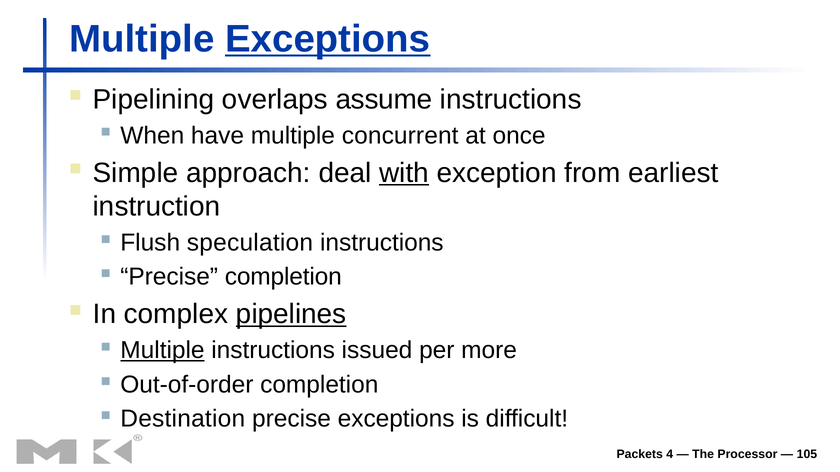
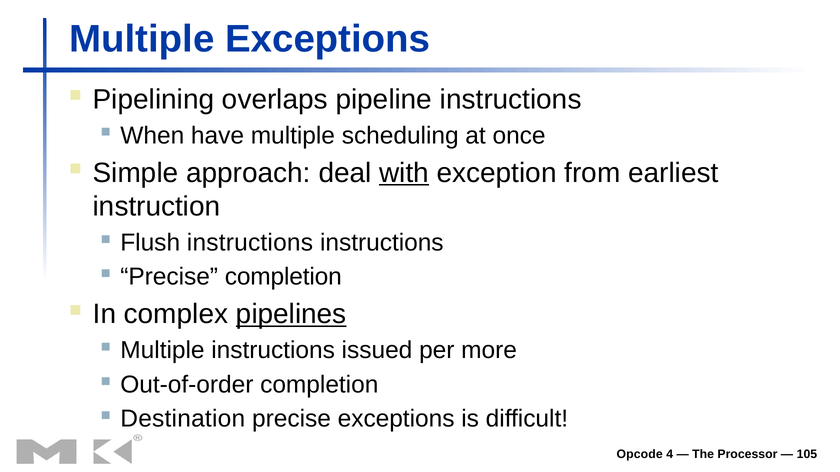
Exceptions underline: present -> none (328, 39)
assume: assume -> pipeline (384, 99)
concurrent: concurrent -> scheduling (400, 136)
Flush speculation: speculation -> instructions (250, 243)
Multiple underline: present -> none (162, 351)
Packets: Packets -> Opcode (640, 455)
